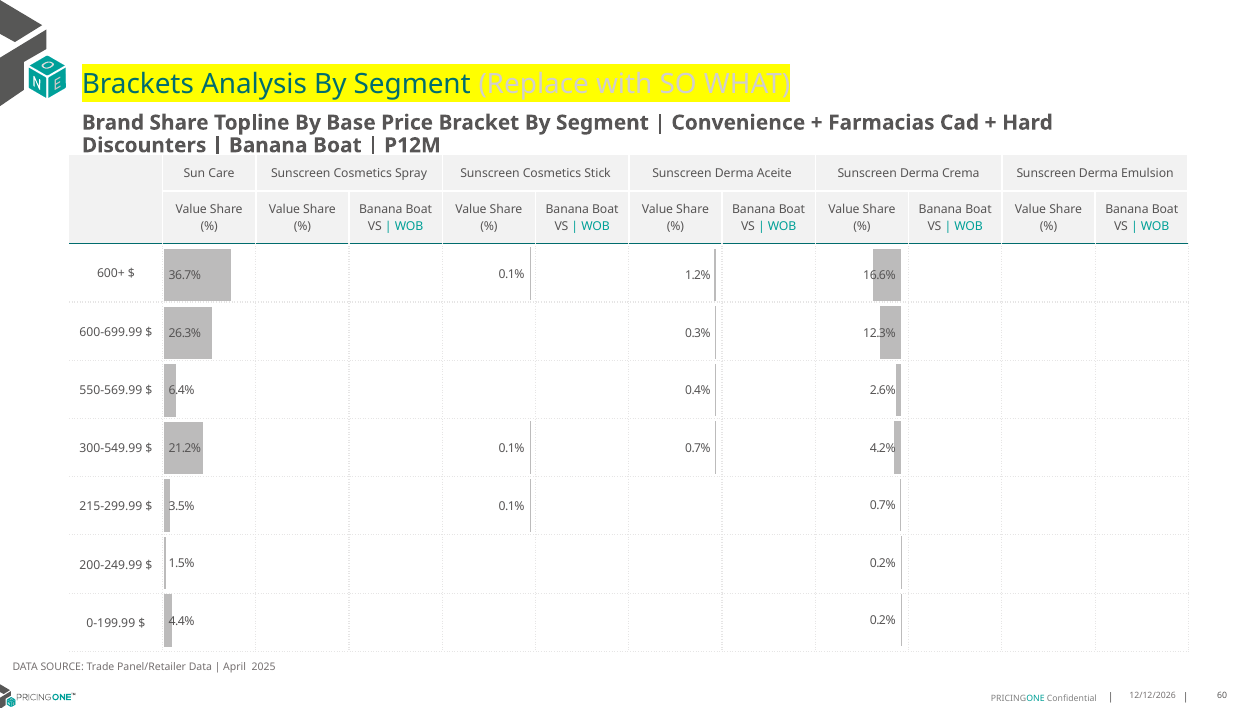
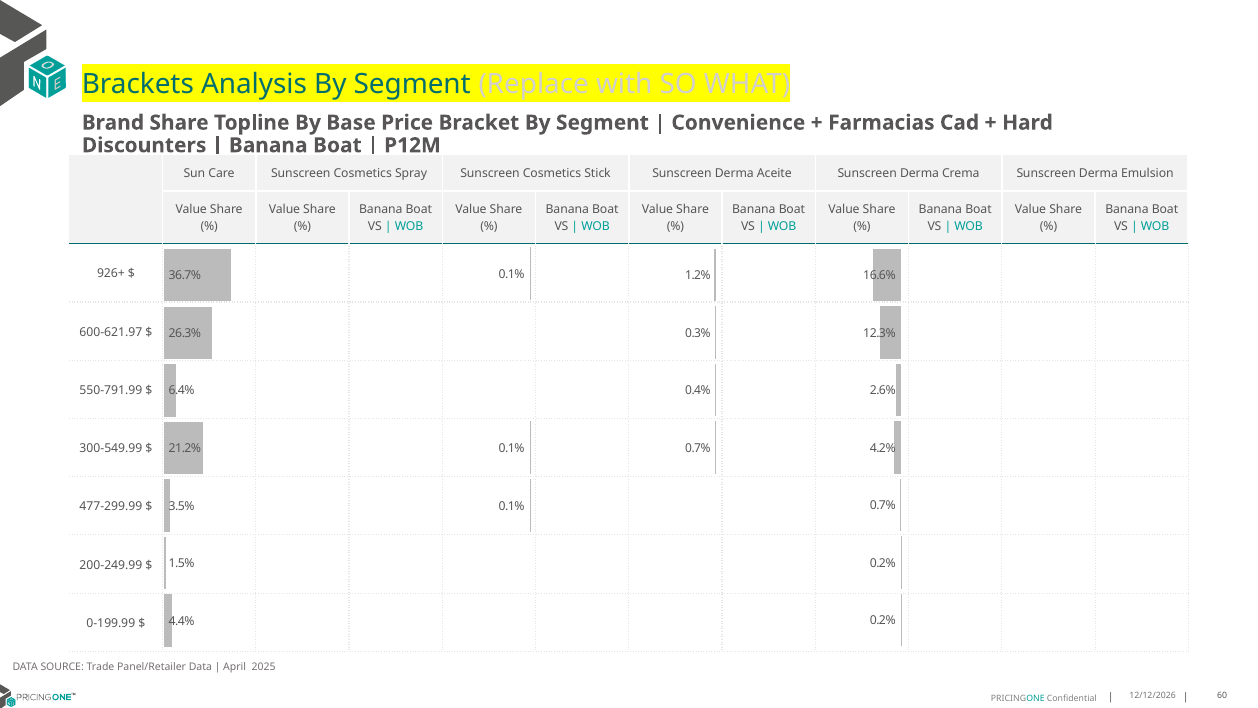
600+: 600+ -> 926+ (111, 274)
600-699.99: 600-699.99 -> 600-621.97 (111, 332)
550-569.99: 550-569.99 -> 550-791.99 (111, 390)
215-299.99: 215-299.99 -> 477-299.99 (111, 506)
